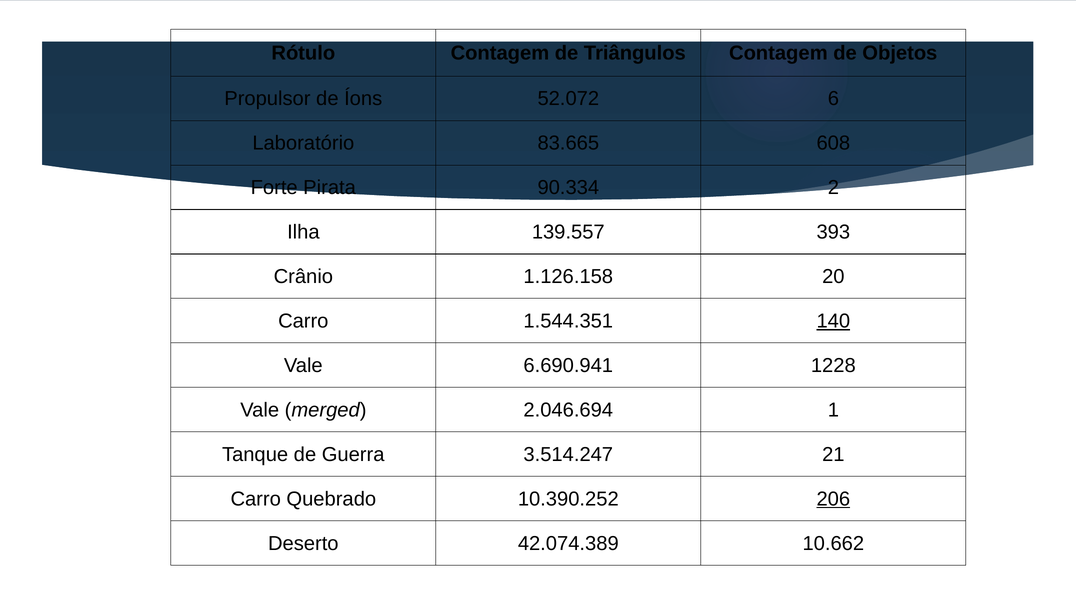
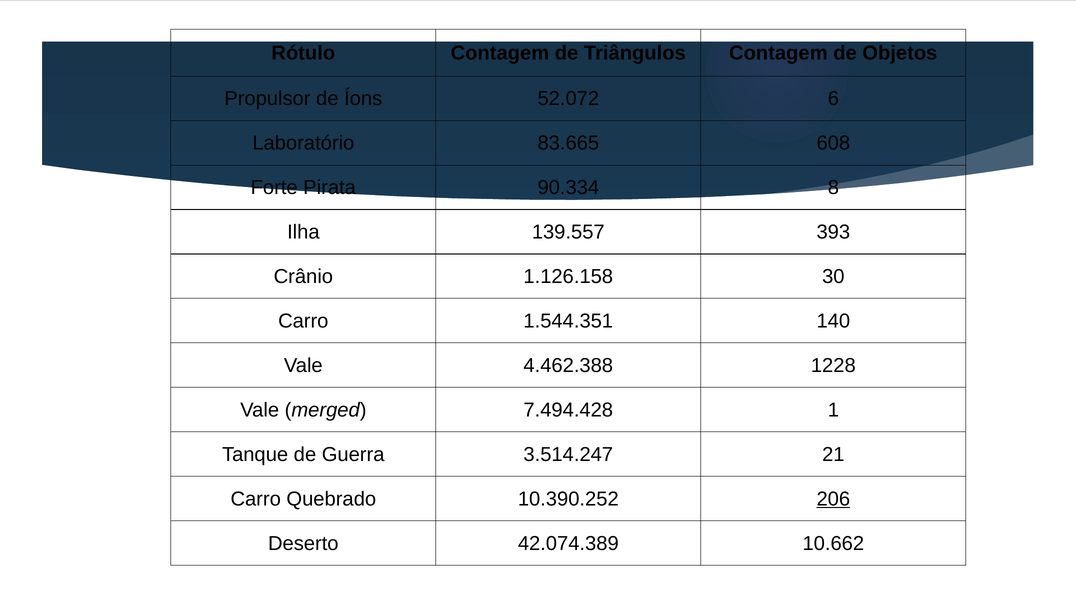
2: 2 -> 8 (833, 188)
20: 20 -> 30 (833, 277)
140 underline: present -> none (833, 321)
6.690.941: 6.690.941 -> 4.462.388 (568, 366)
2.046.694: 2.046.694 -> 7.494.428 (568, 410)
